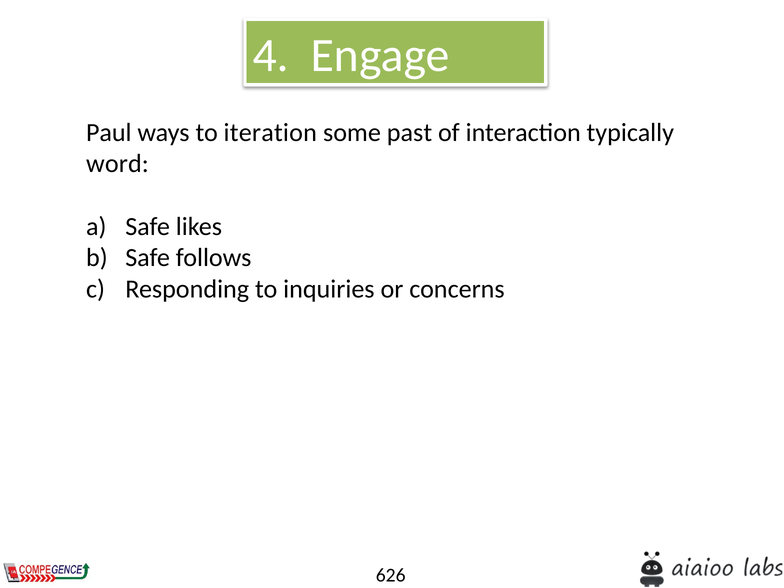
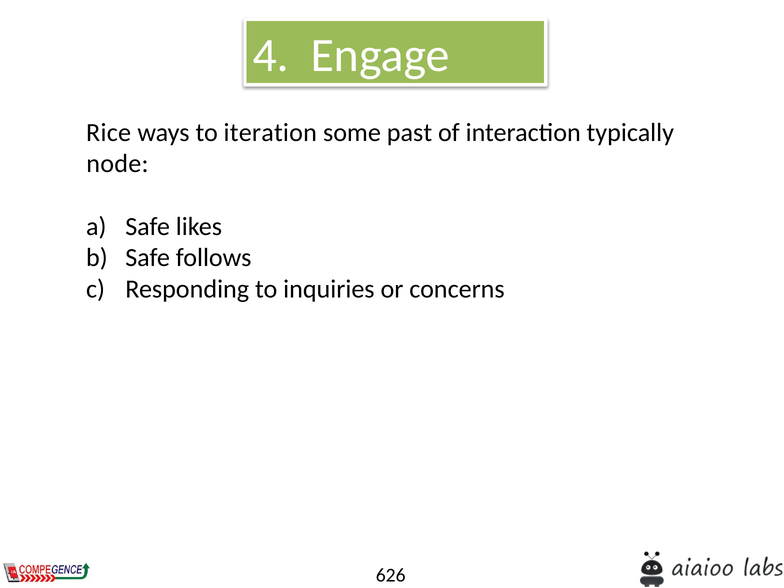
Paul: Paul -> Rice (109, 132)
word: word -> node (117, 164)
